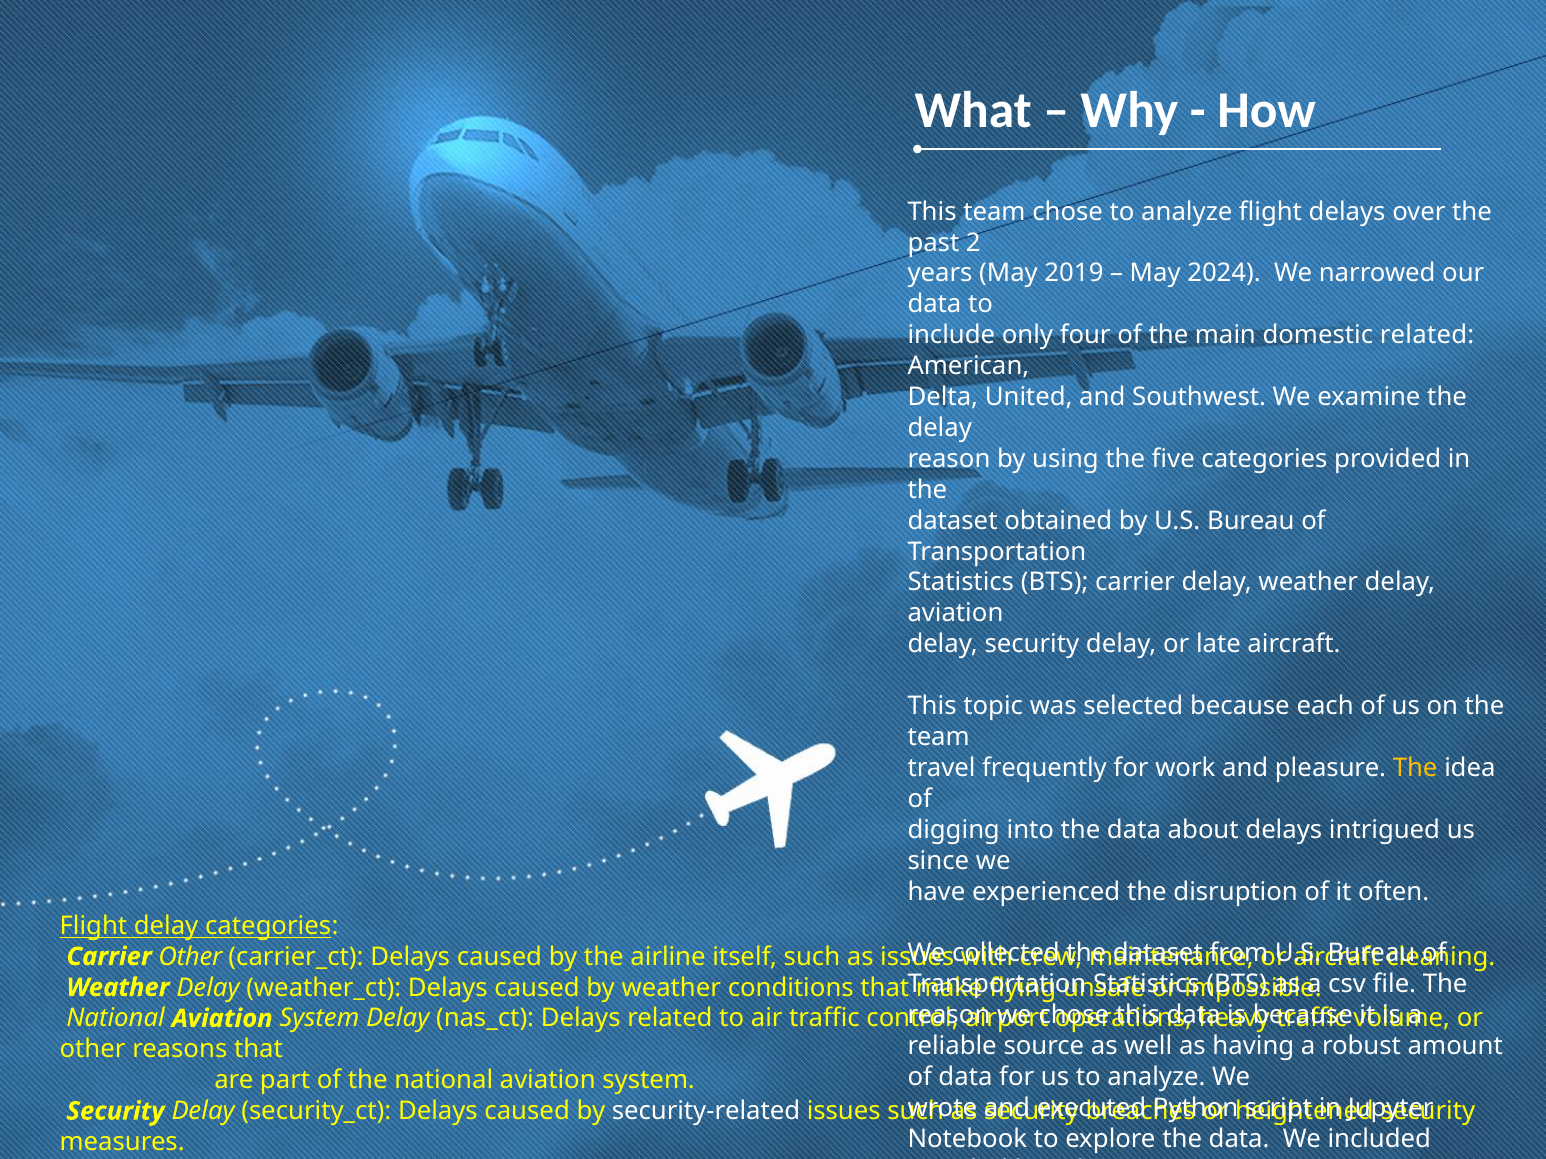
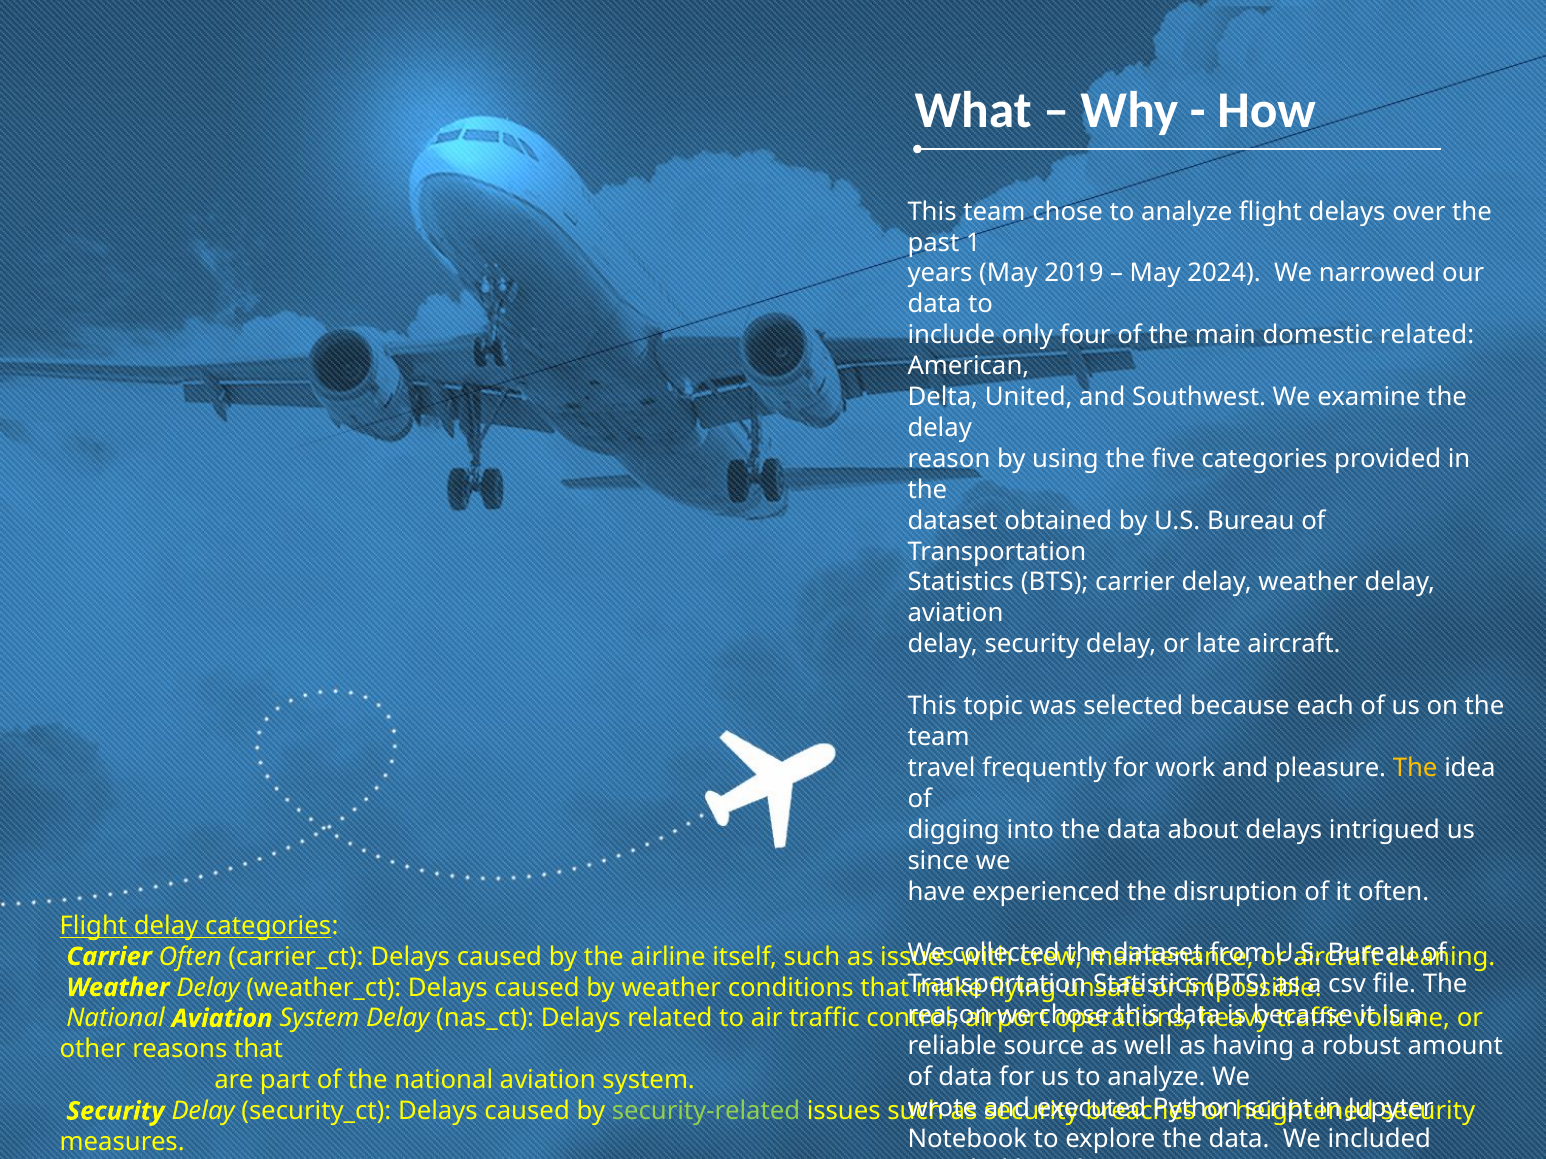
2: 2 -> 1 (973, 243)
Carrier Other: Other -> Often (190, 957)
security-related colour: white -> light green (706, 1112)
